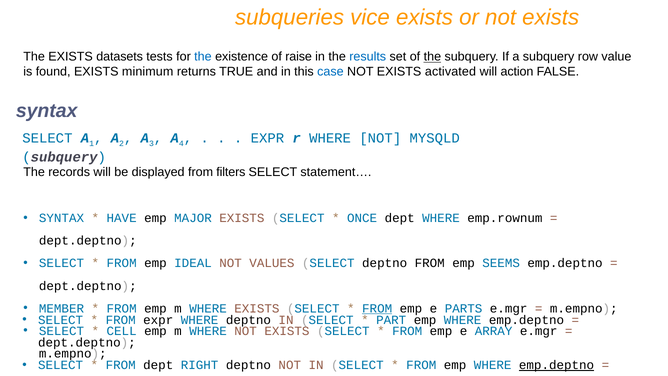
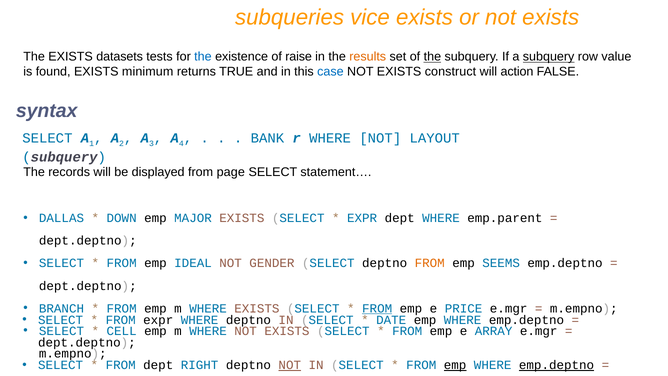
results colour: blue -> orange (368, 57)
subquery underline: none -> present (549, 57)
activated: activated -> construct (450, 72)
EXPR: EXPR -> BANK (267, 138)
MYSQLD: MYSQLD -> LAYOUT (435, 138)
filters: filters -> page (231, 172)
SYNTAX: SYNTAX -> DALLAS (61, 218)
HAVE: HAVE -> DOWN (122, 218)
ONCE: ONCE -> EXPR (362, 218)
emp.rownum: emp.rownum -> emp.parent (505, 218)
VALUES: VALUES -> GENDER (272, 263)
FROM colour: black -> orange (430, 263)
MEMBER: MEMBER -> BRANCH (61, 308)
PARTS: PARTS -> PRICE (464, 308)
PART: PART -> DATE (391, 320)
NOT underline: none -> present (290, 365)
emp underline: none -> present (455, 365)
